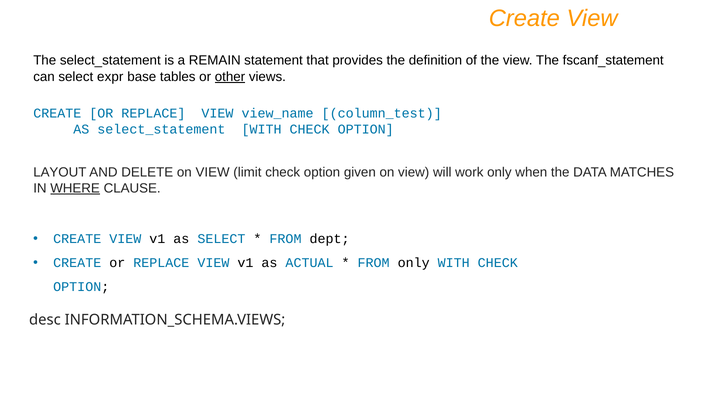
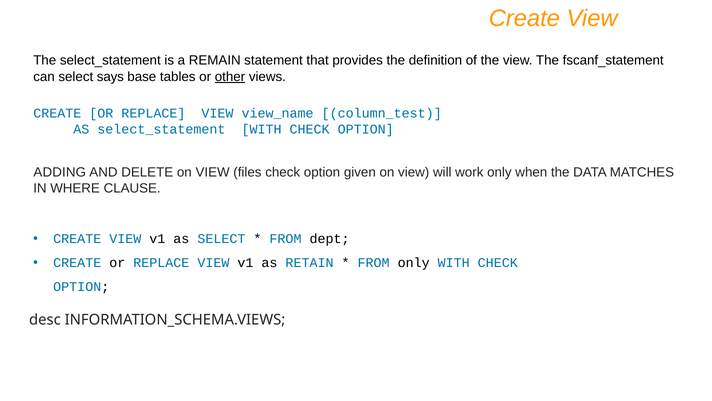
expr: expr -> says (110, 77)
LAYOUT: LAYOUT -> ADDING (60, 172)
limit: limit -> files (247, 172)
WHERE underline: present -> none (75, 188)
ACTUAL: ACTUAL -> RETAIN (310, 263)
